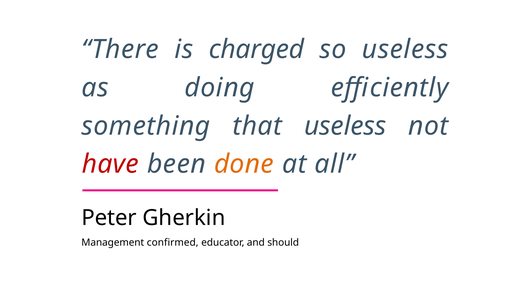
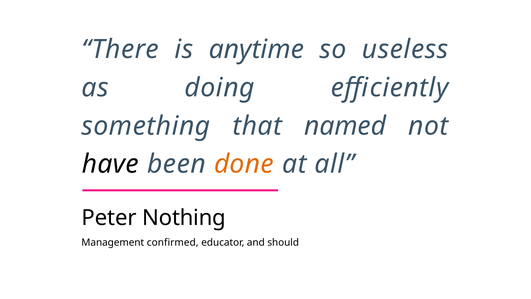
charged: charged -> anytime (256, 49)
that useless: useless -> named (345, 126)
have colour: red -> black (110, 164)
Gherkin: Gherkin -> Nothing (184, 218)
